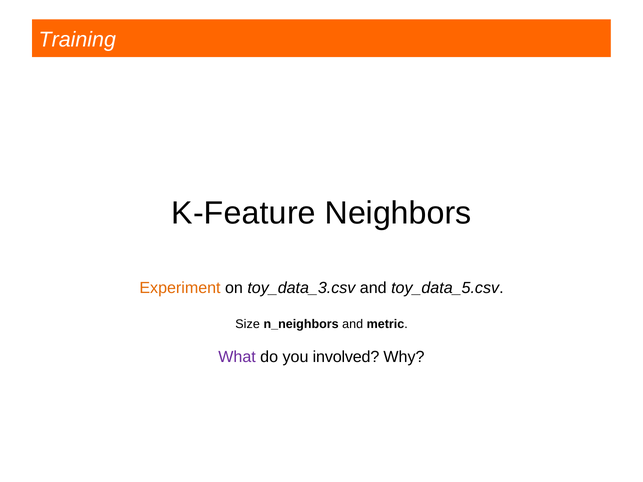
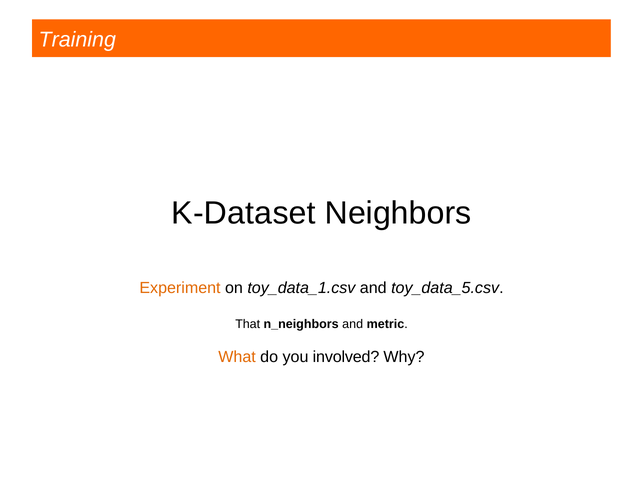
K-Feature: K-Feature -> K-Dataset (244, 213)
toy_data_3.csv: toy_data_3.csv -> toy_data_1.csv (301, 288)
Size: Size -> That (248, 325)
What colour: purple -> orange (237, 357)
